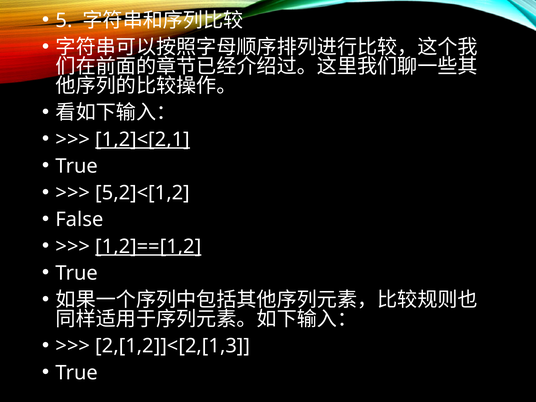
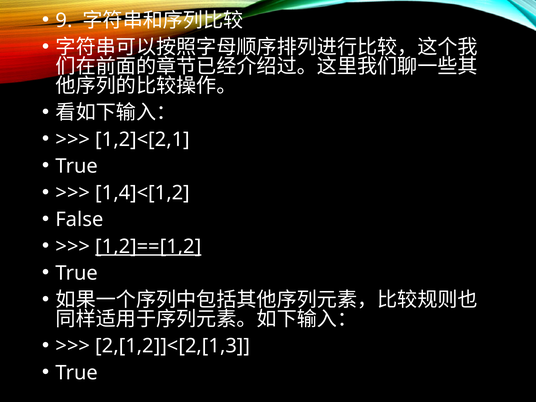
5: 5 -> 9 (64, 21)
1,2]<[2,1 underline: present -> none (143, 139)
5,2]<[1,2: 5,2]<[1,2 -> 1,4]<[1,2 (143, 193)
